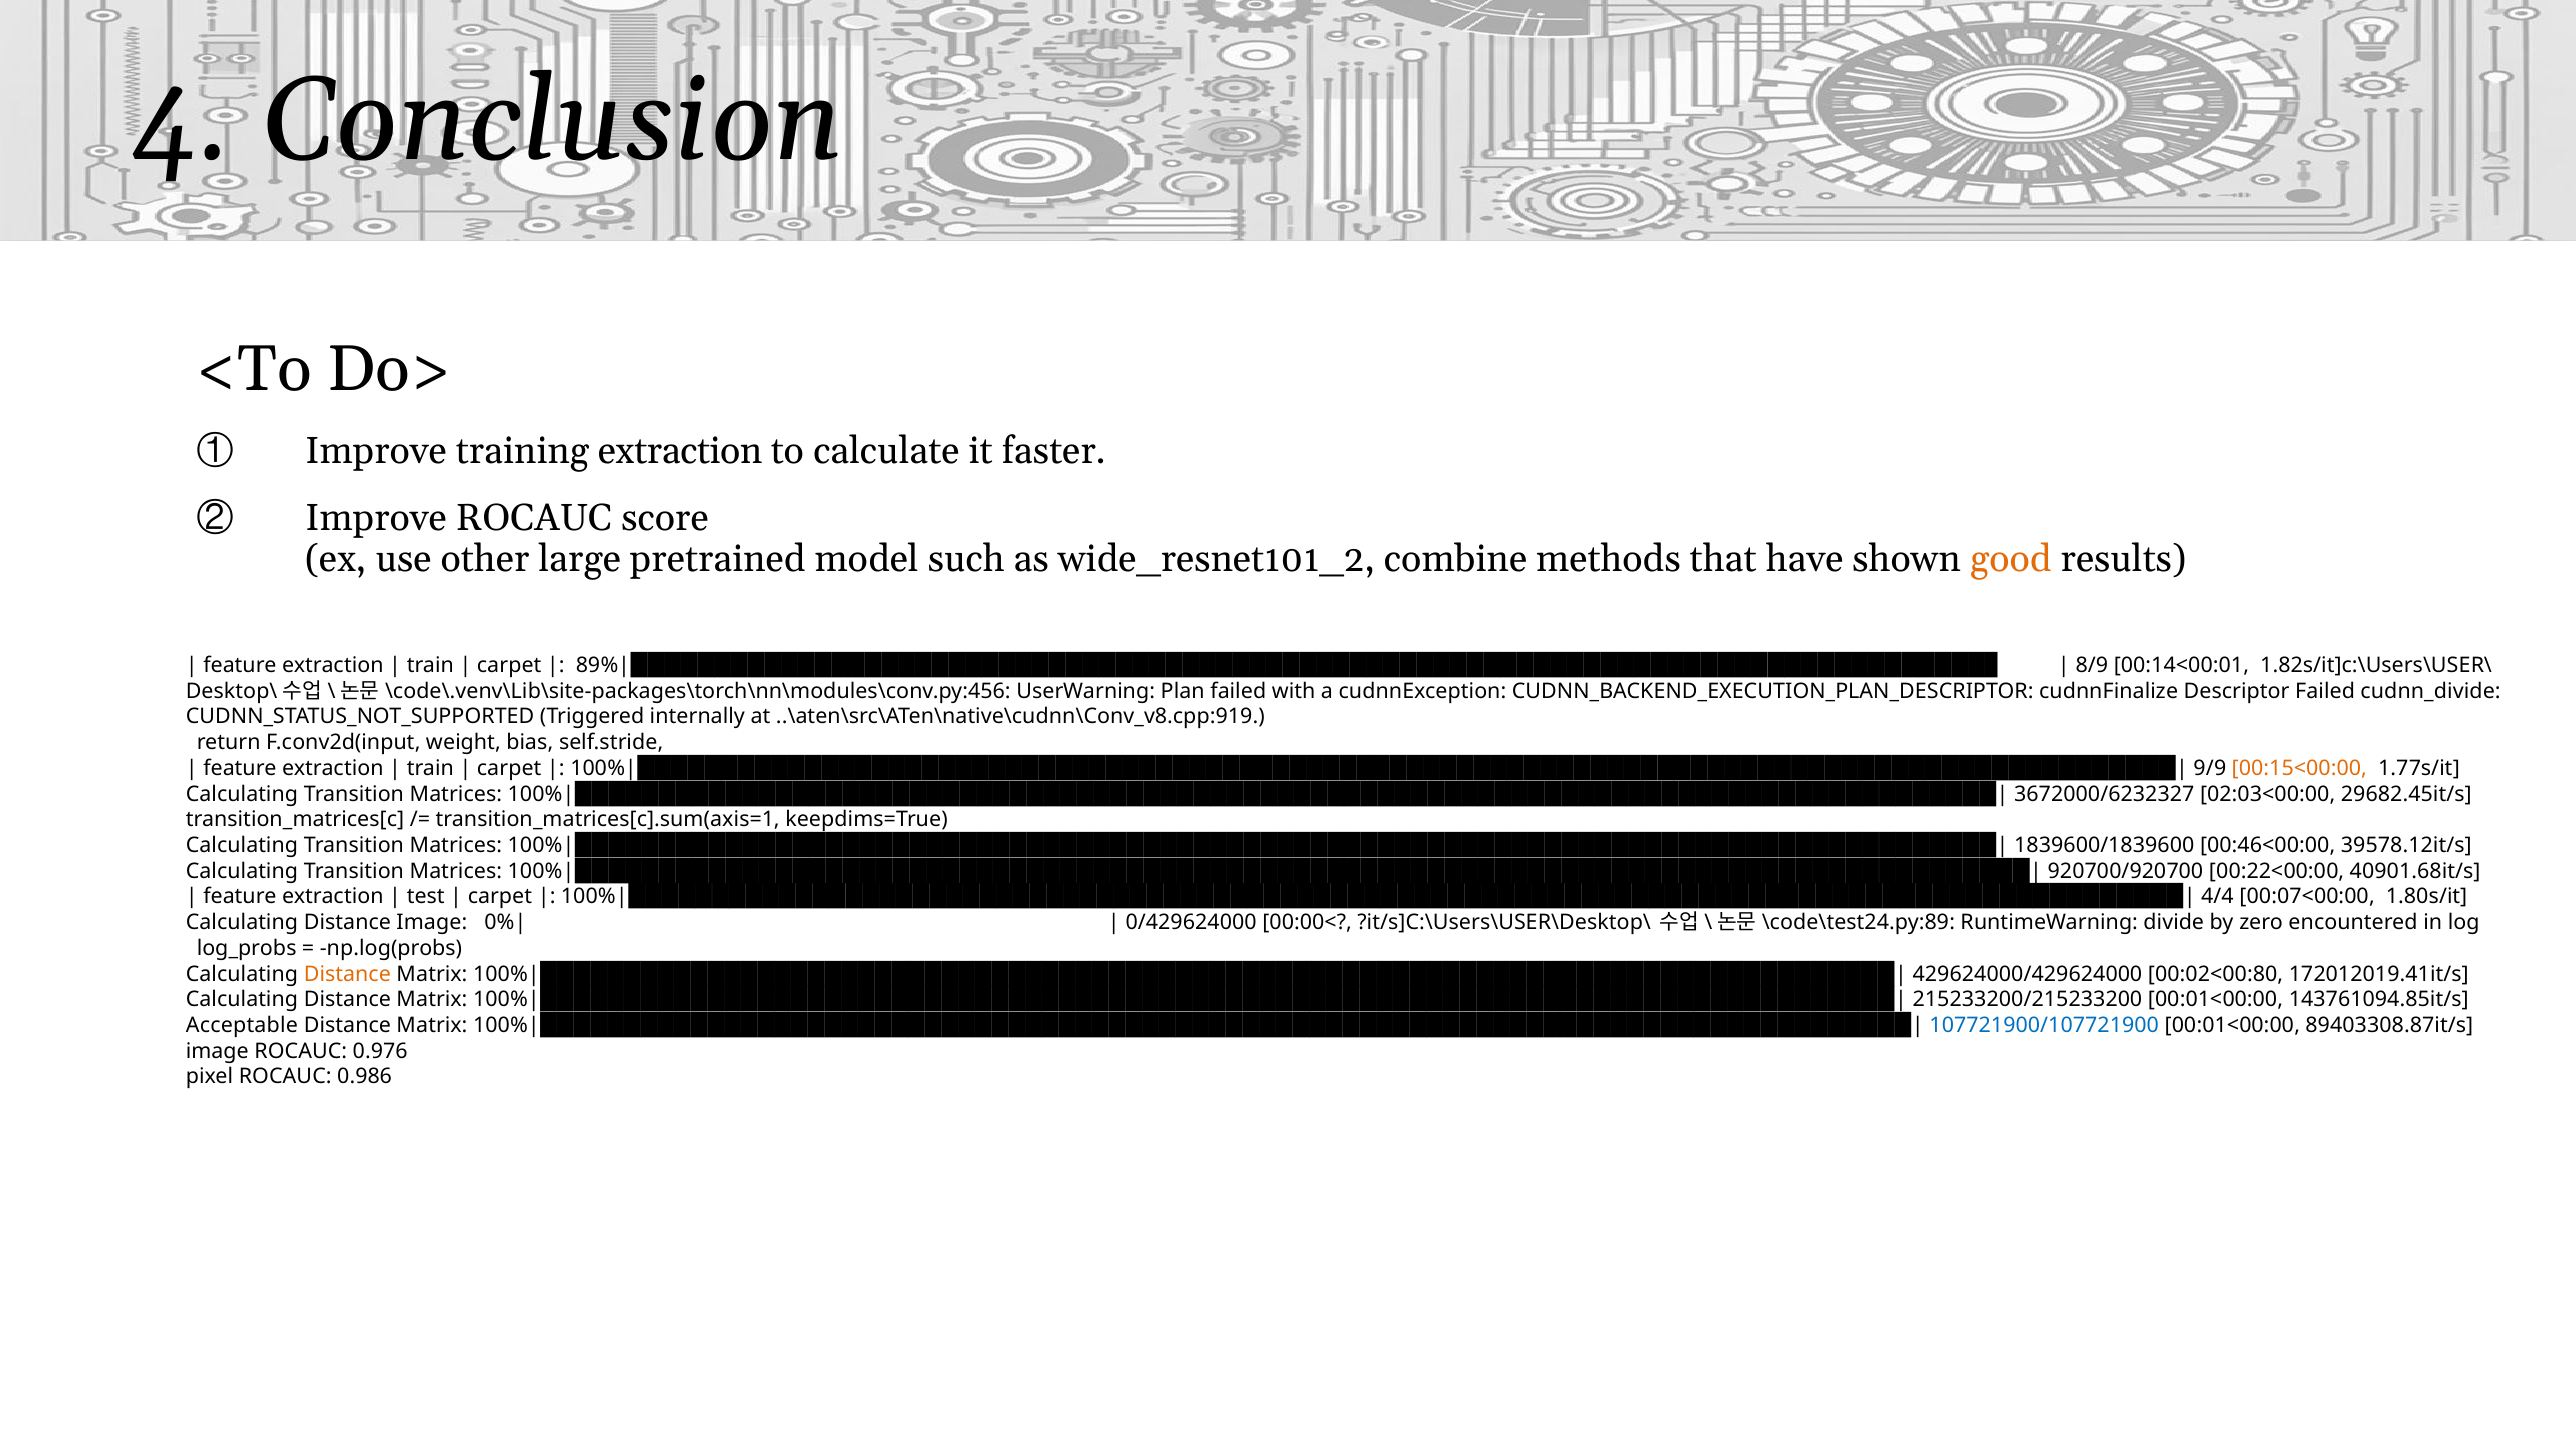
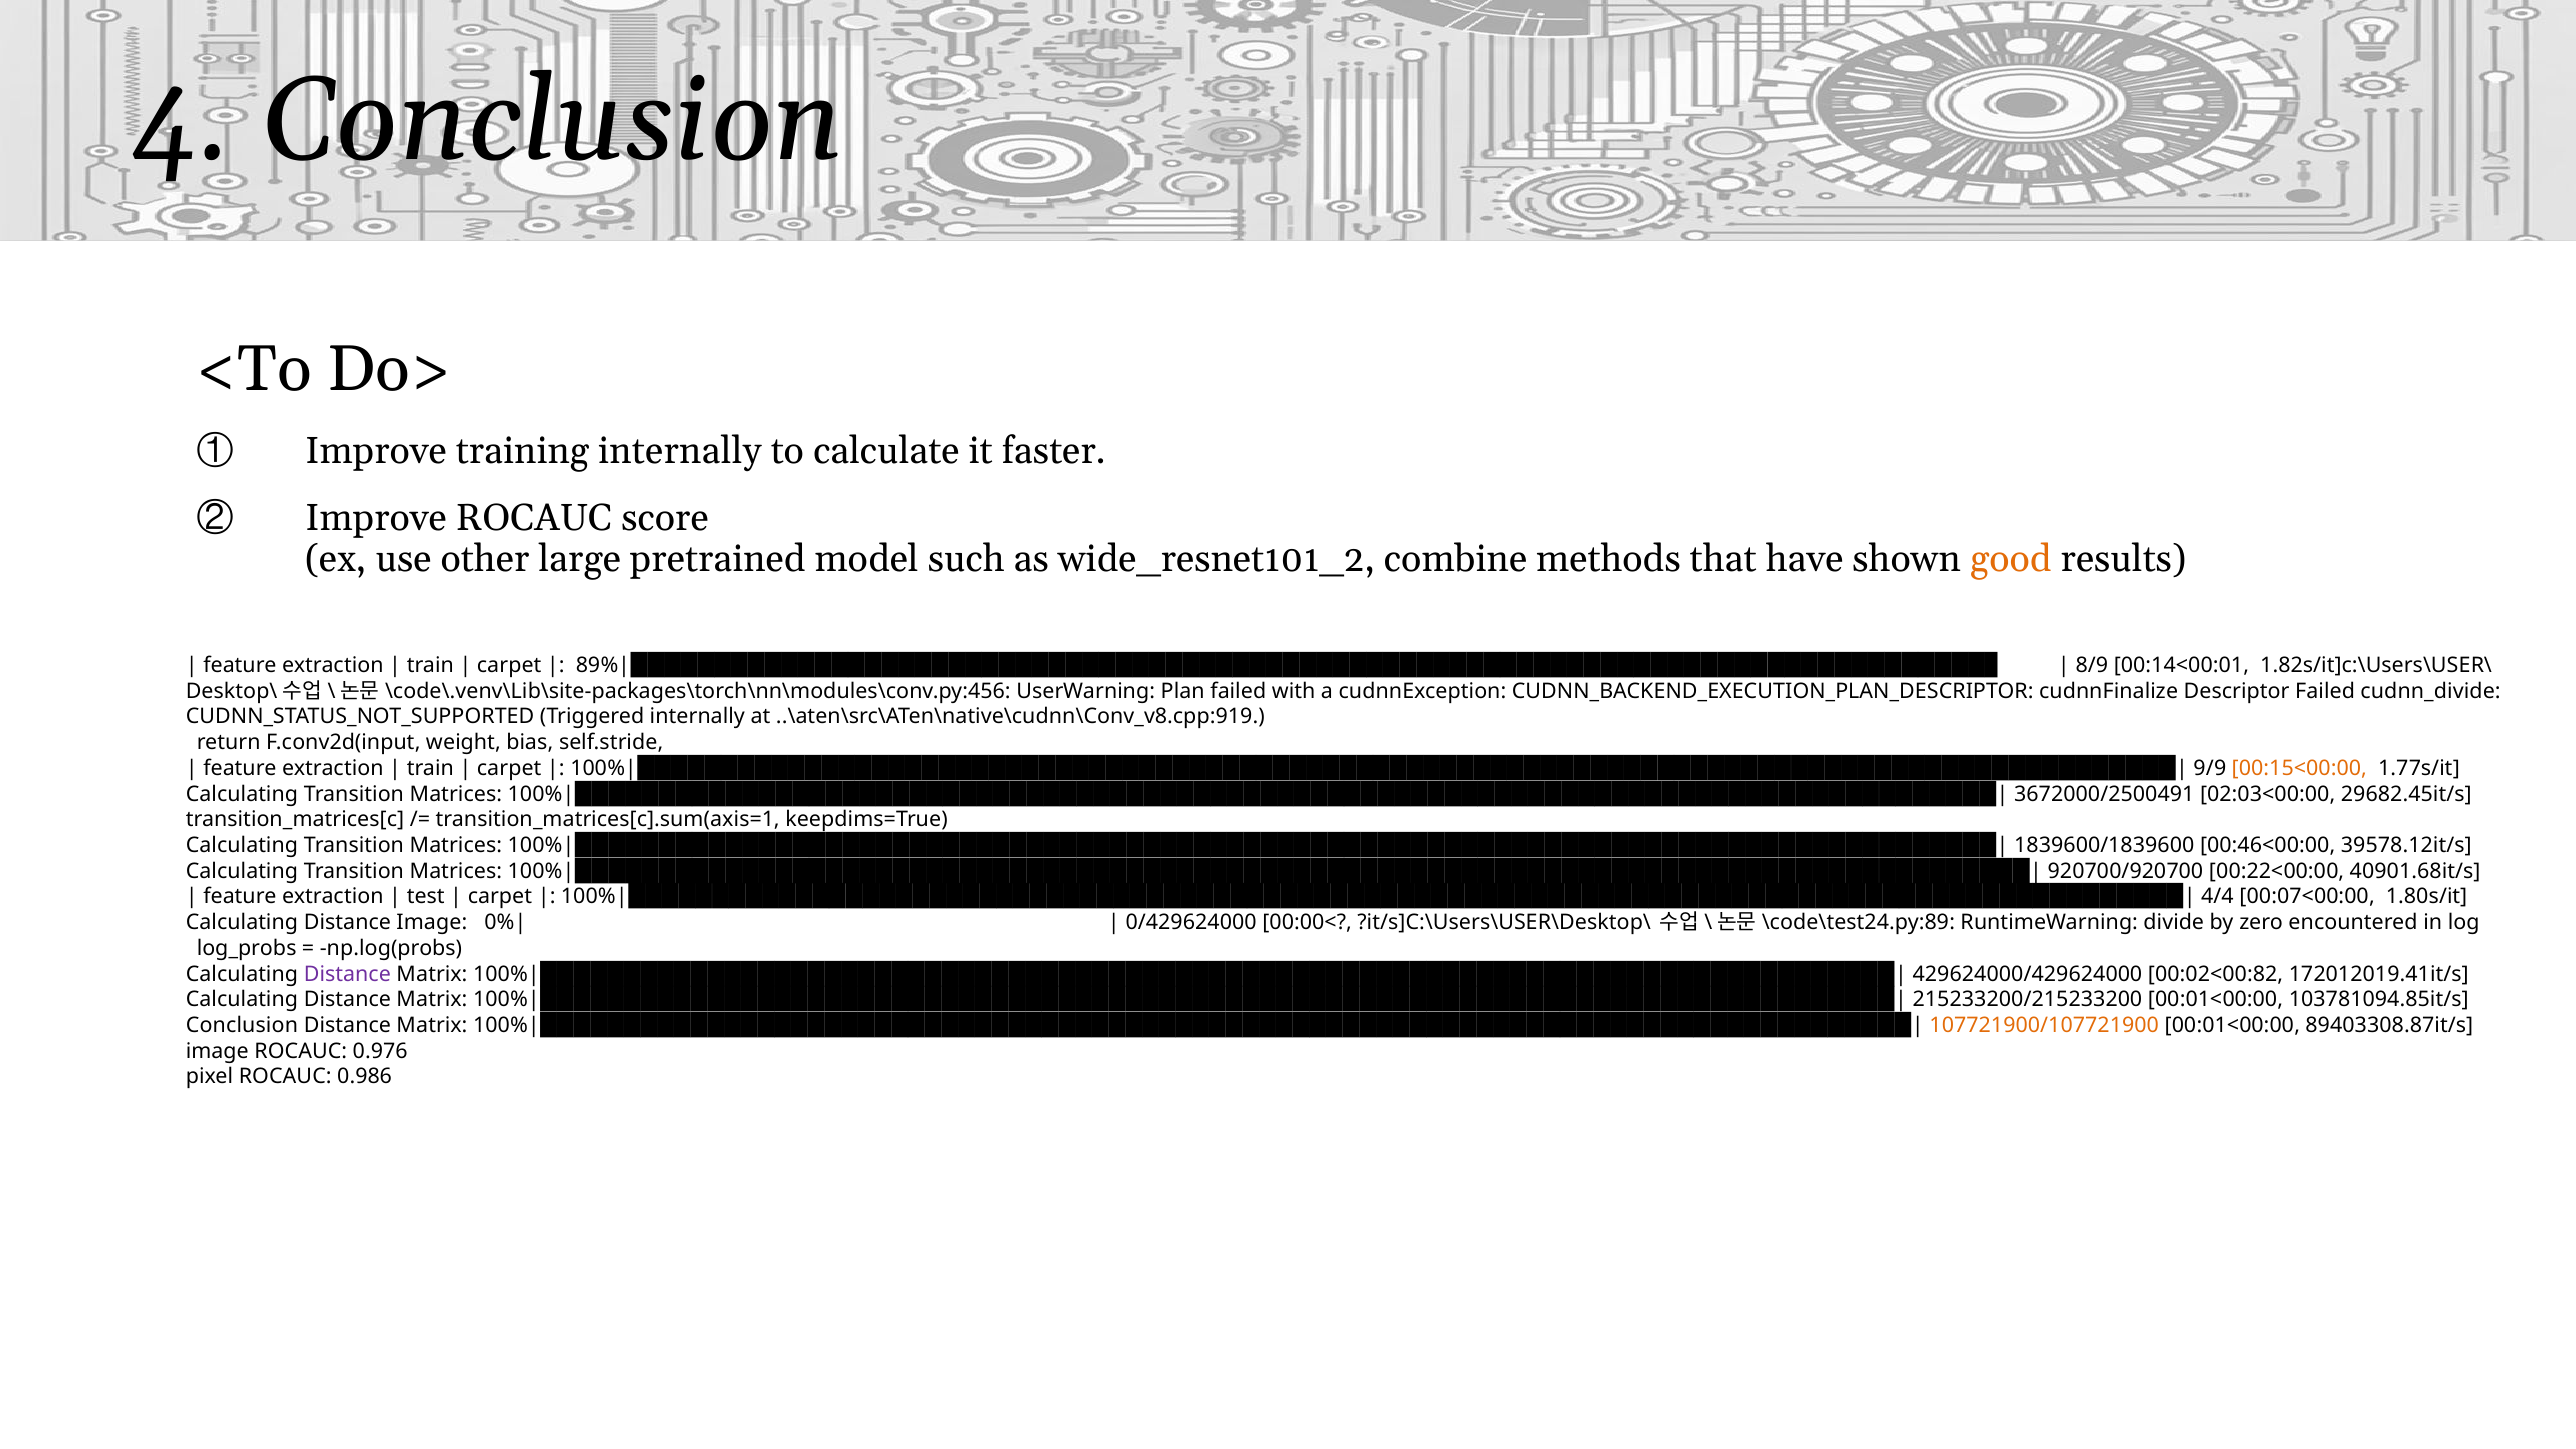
training extraction: extraction -> internally (680, 451)
3672000/6232327: 3672000/6232327 -> 3672000/2500491 (2104, 794)
Distance colour: orange -> purple (347, 974)
00:02<00:80: 00:02<00:80 -> 00:02<00:82 (2216, 974)
143761094.85it/s: 143761094.85it/s -> 103781094.85it/s (2379, 1000)
Acceptable: Acceptable -> Conclusion (242, 1025)
107721900/107721900 colour: blue -> orange (2044, 1025)
